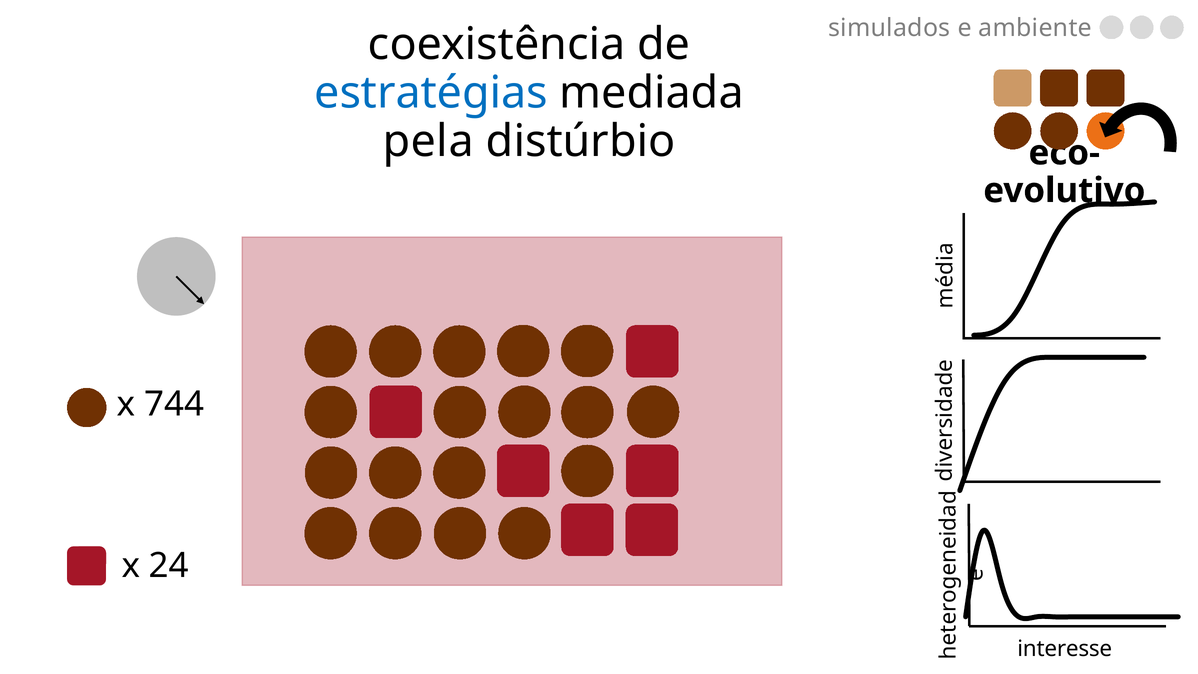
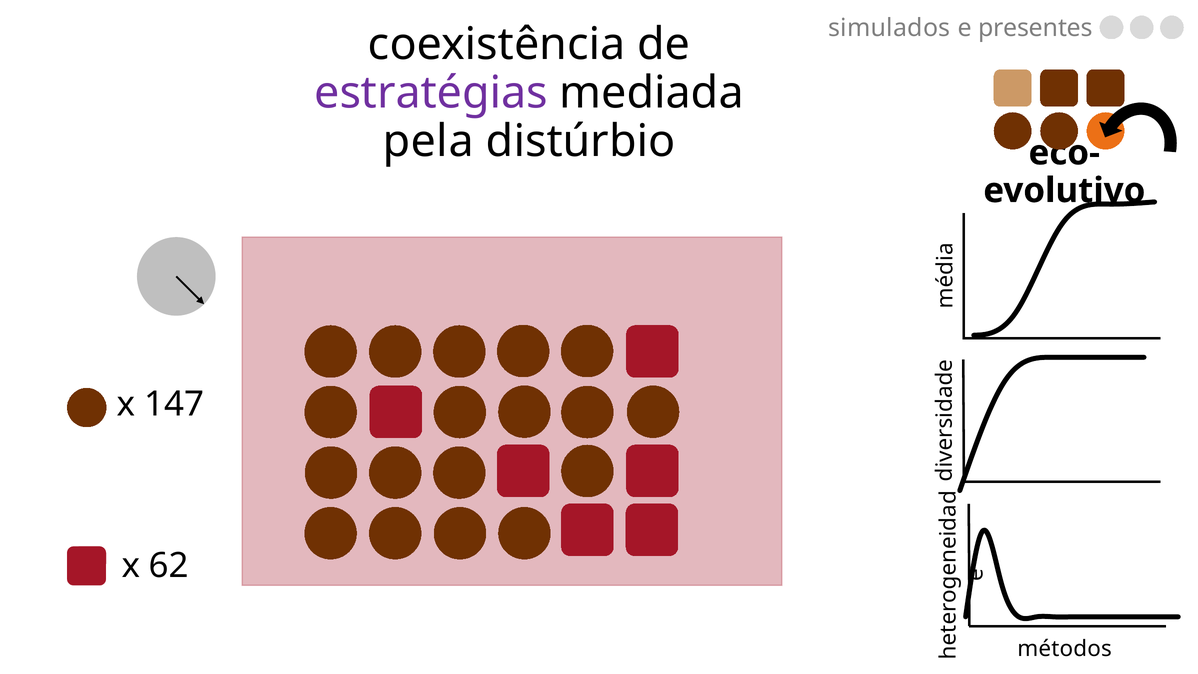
ambiente: ambiente -> presentes (1035, 28)
estratégias colour: blue -> purple (431, 93)
744: 744 -> 147 (174, 404)
24: 24 -> 62 (169, 566)
interesse: interesse -> métodos (1065, 649)
